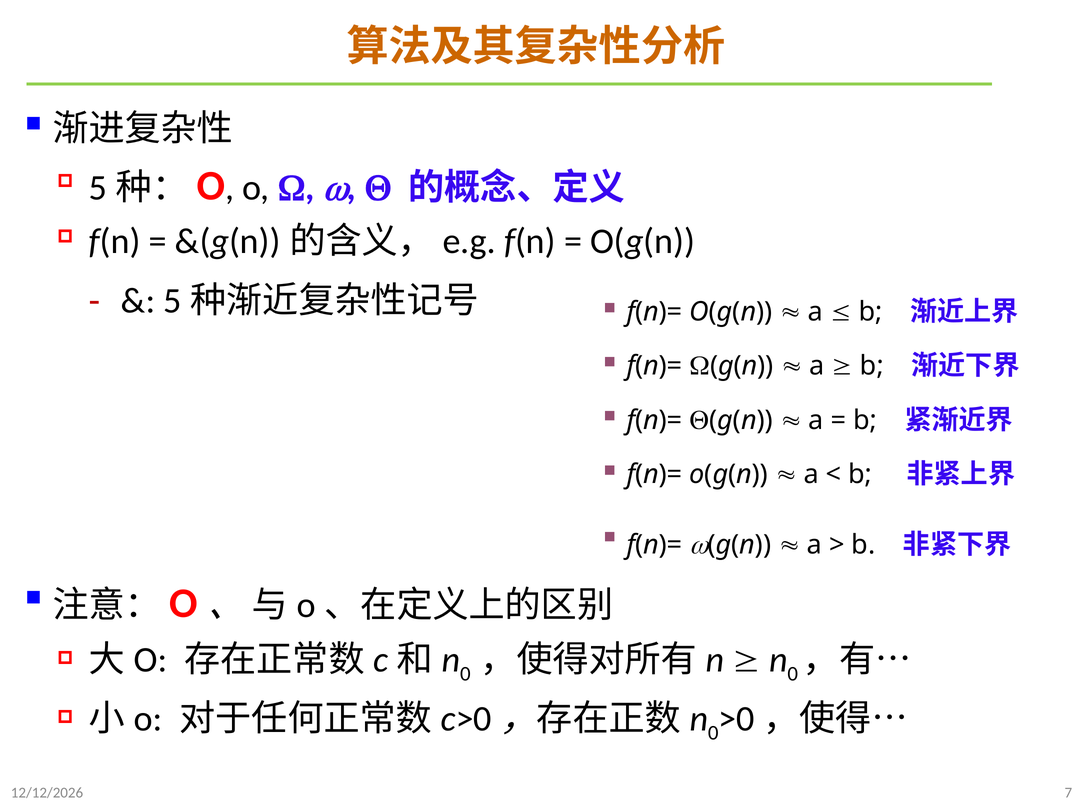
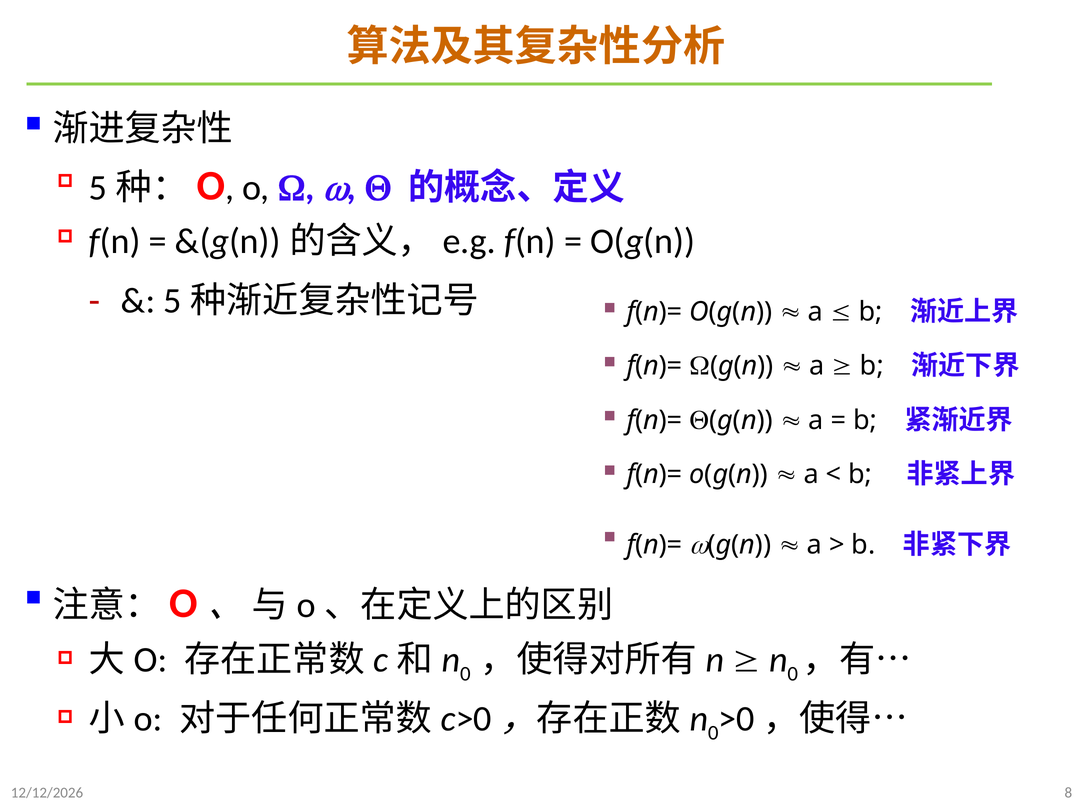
7: 7 -> 8 (1068, 793)
